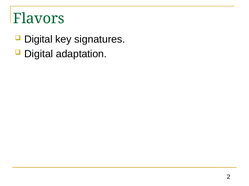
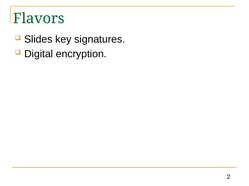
Digital: Digital -> Slides (38, 39)
adaptation: adaptation -> encryption (81, 54)
